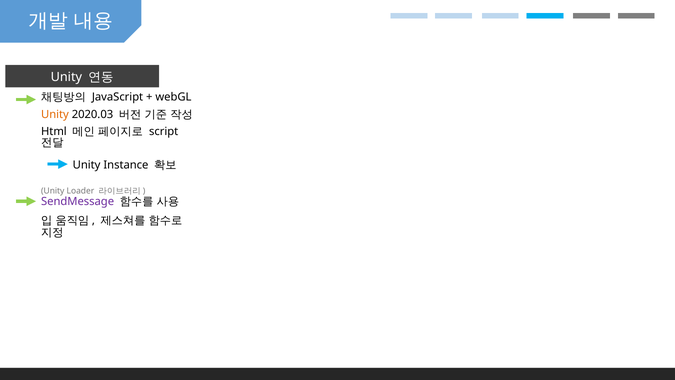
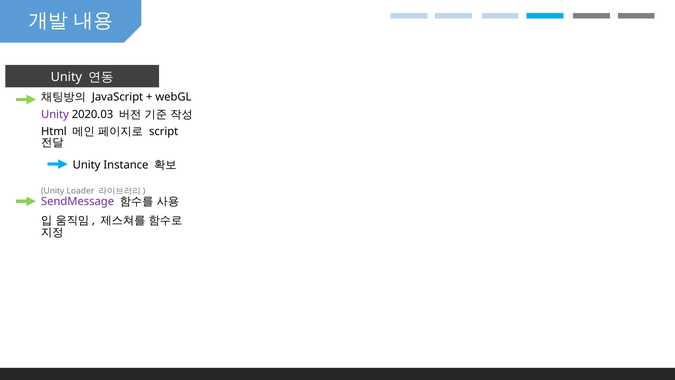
Unity colour: orange -> purple (55, 114)
